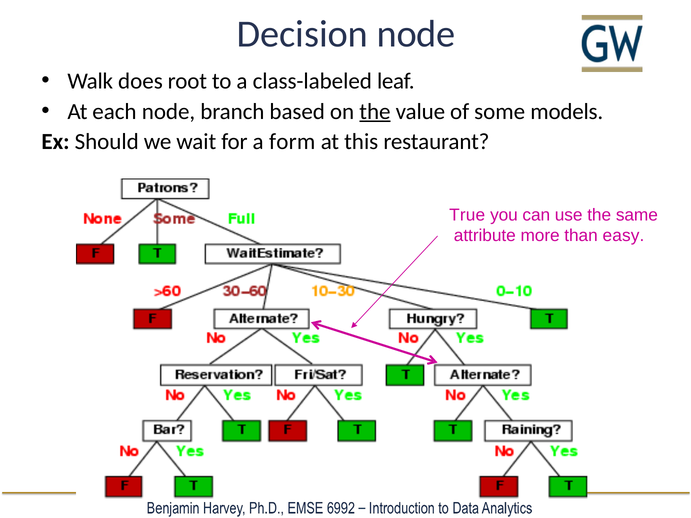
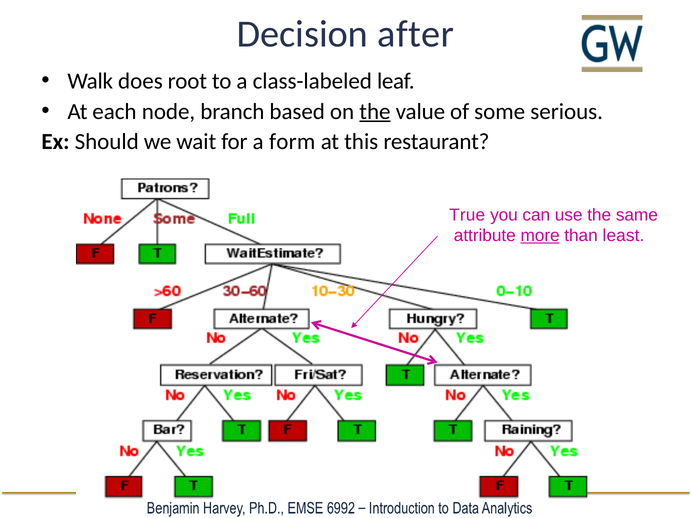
Decision node: node -> after (416, 34)
models: models -> serious (567, 112)
more underline: none -> present (540, 236)
easy: easy -> least (623, 236)
